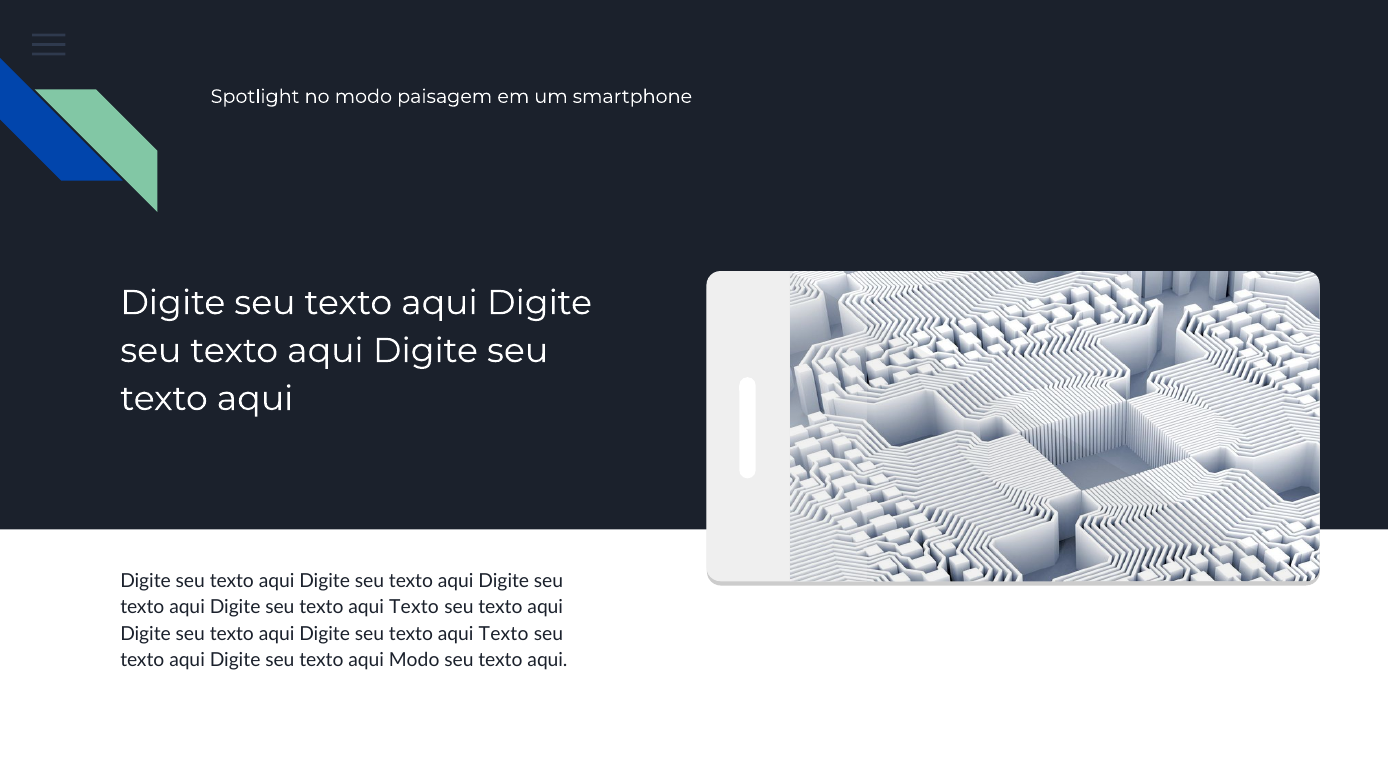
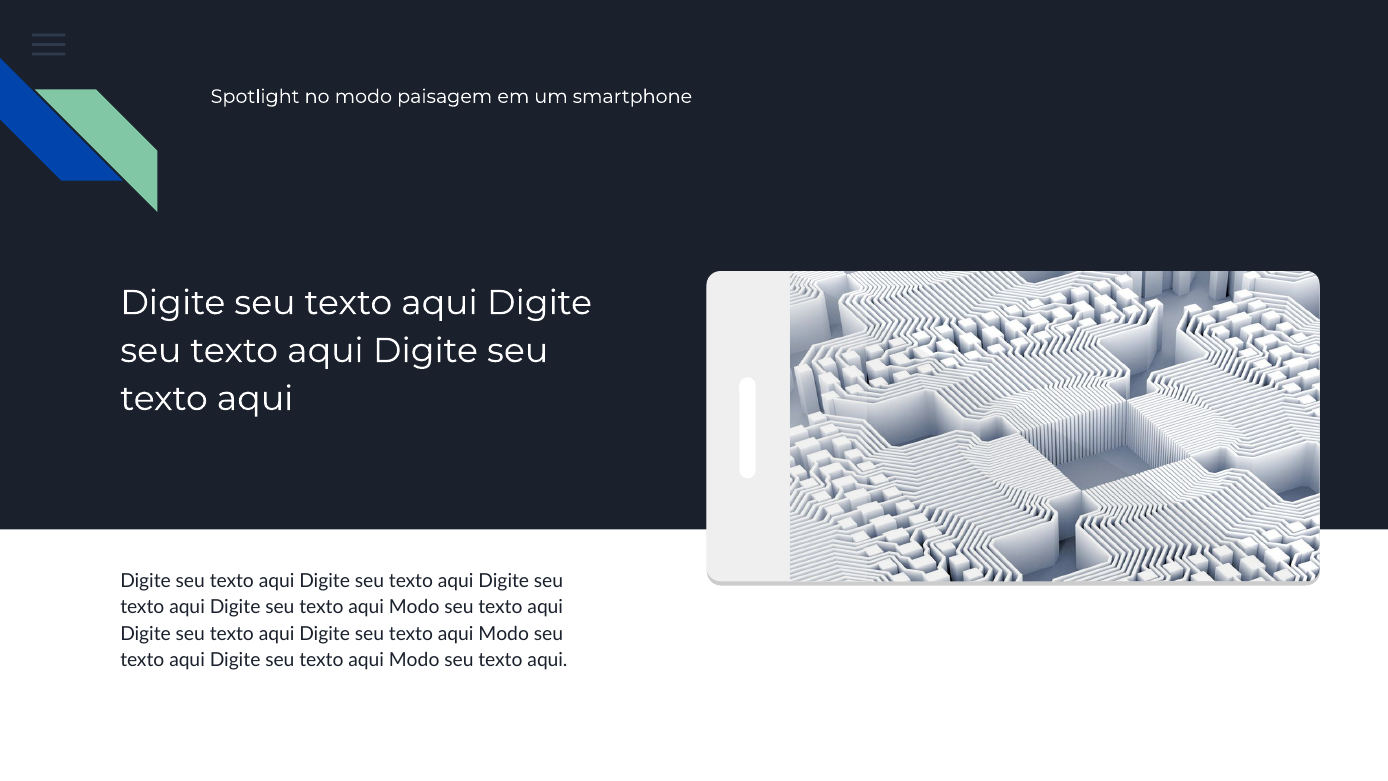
Texto: Texto -> Modo (414, 607)
Texto: Texto -> Modo (504, 634)
